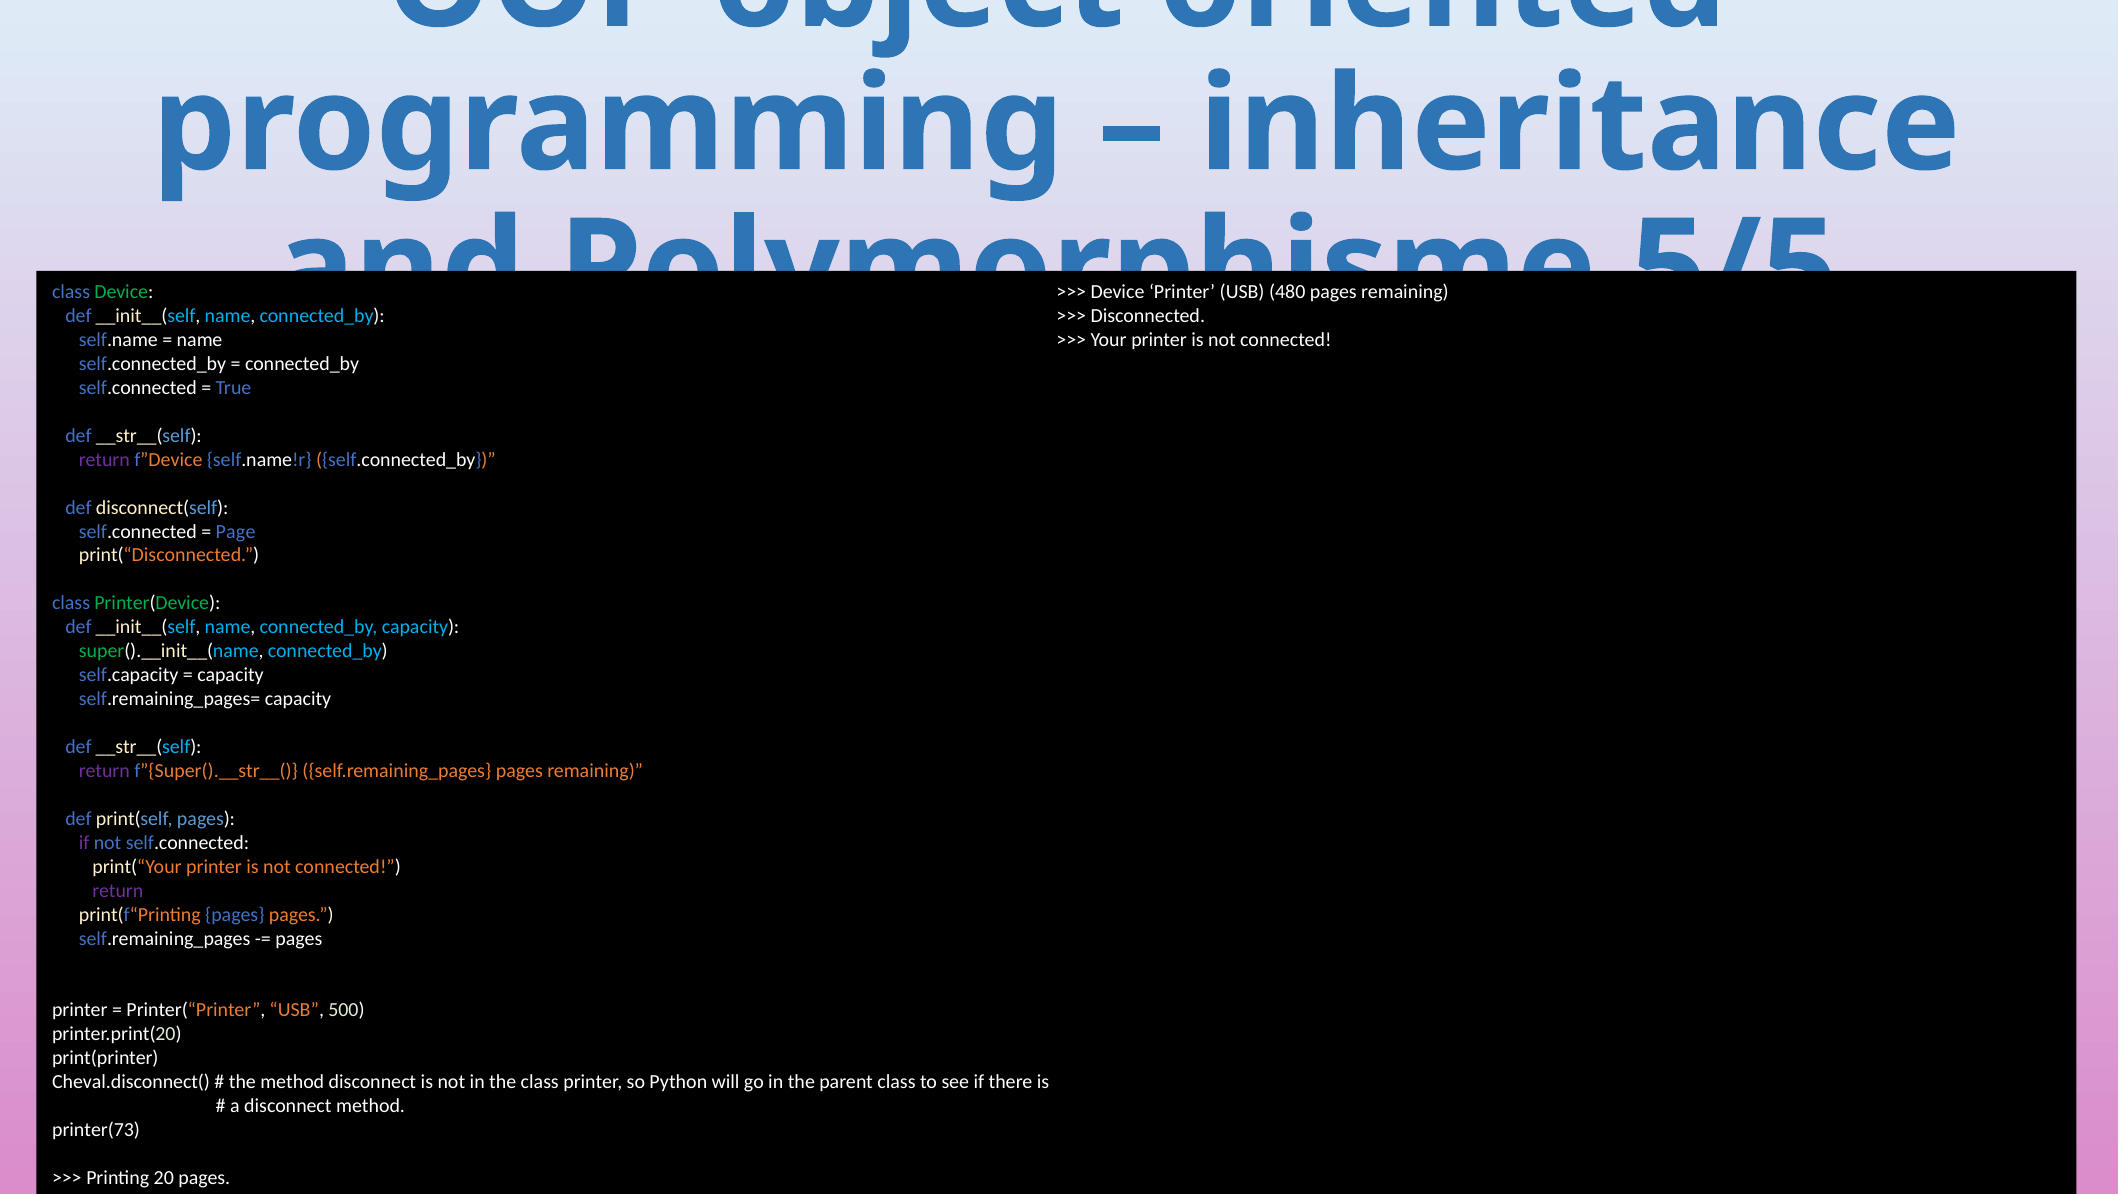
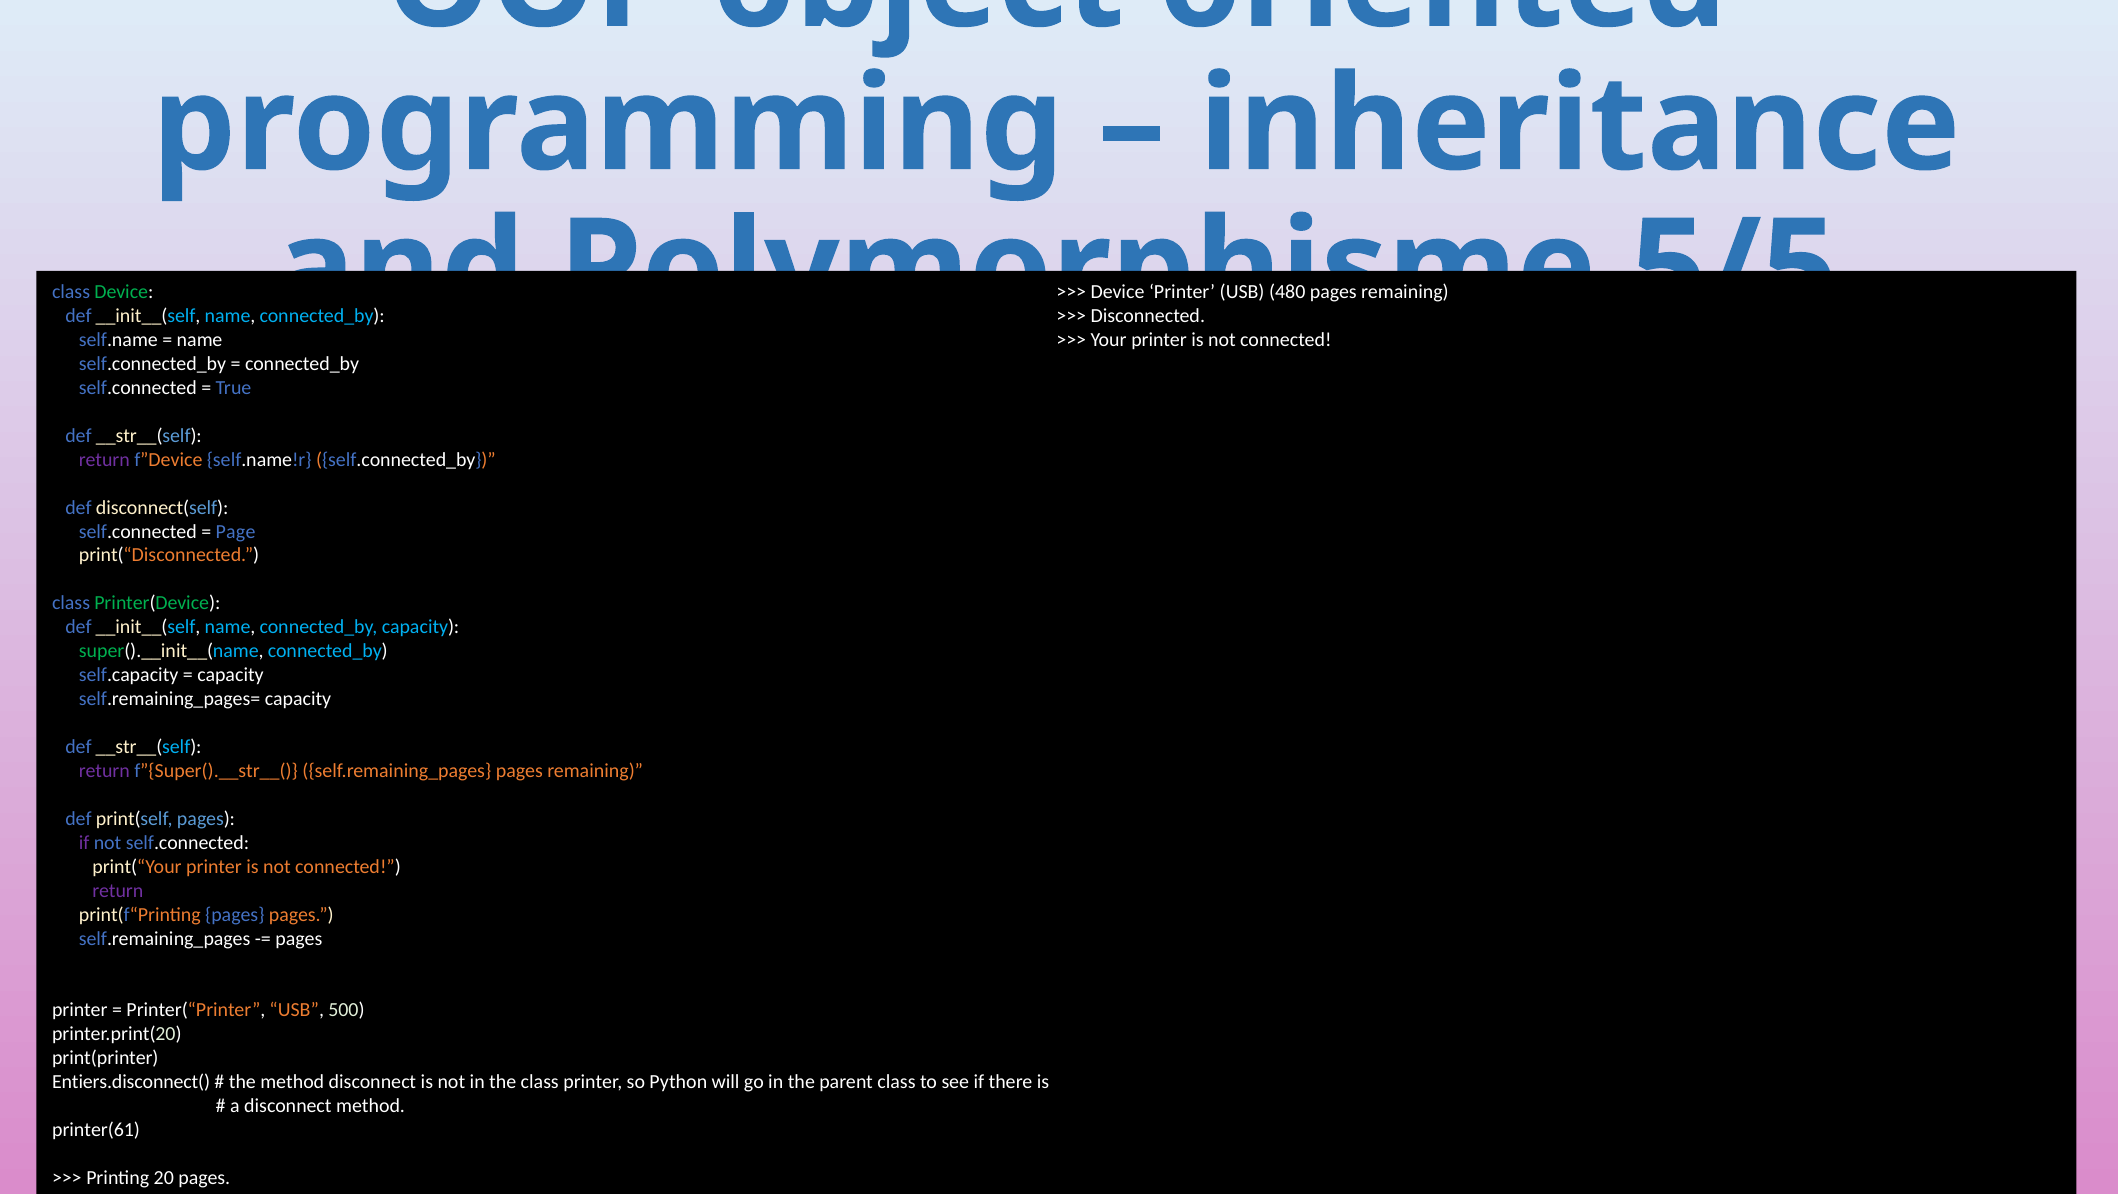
Cheval.disconnect(: Cheval.disconnect( -> Entiers.disconnect( (131, 1082)
printer(73: printer(73 -> printer(61 (96, 1130)
